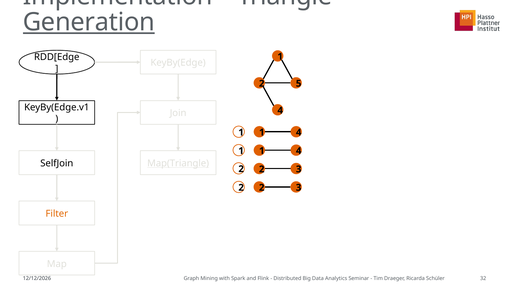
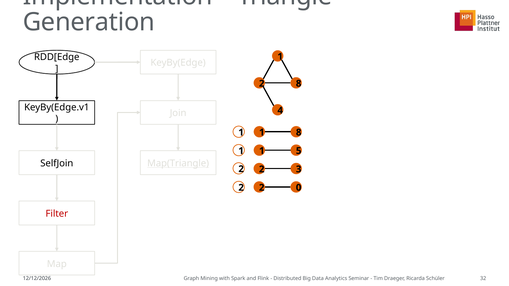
Generation underline: present -> none (89, 22)
2 5: 5 -> 8 (299, 84)
4: 4 -> 8 (299, 133)
4: 4 -> 5 (299, 151)
3: 3 -> 0 (299, 188)
Filter colour: orange -> red (57, 214)
